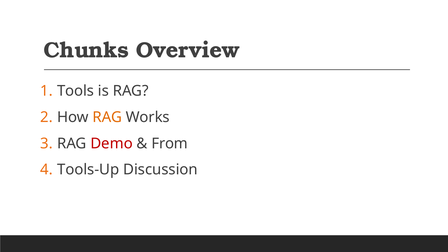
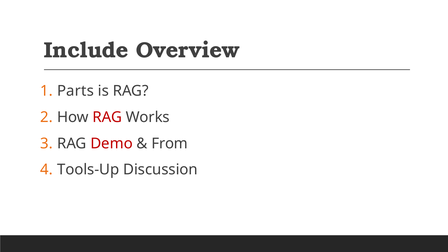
Chunks: Chunks -> Include (86, 50)
Tools: Tools -> Parts (75, 91)
RAG colour: orange -> red (107, 117)
